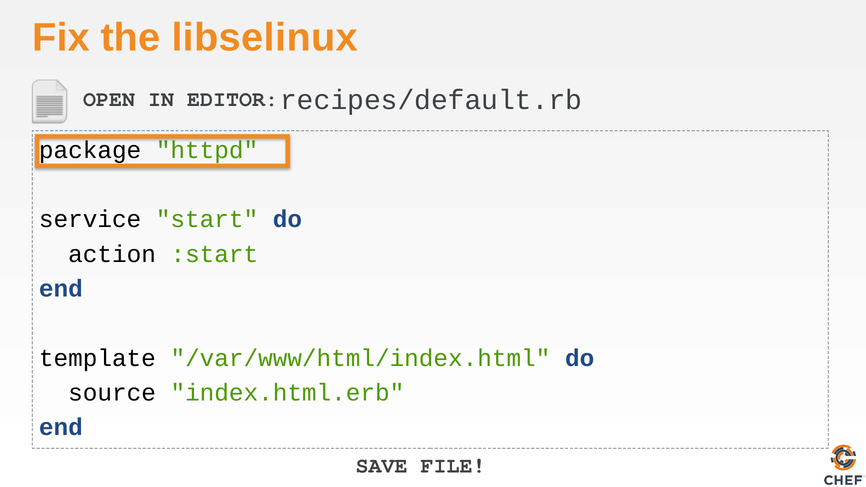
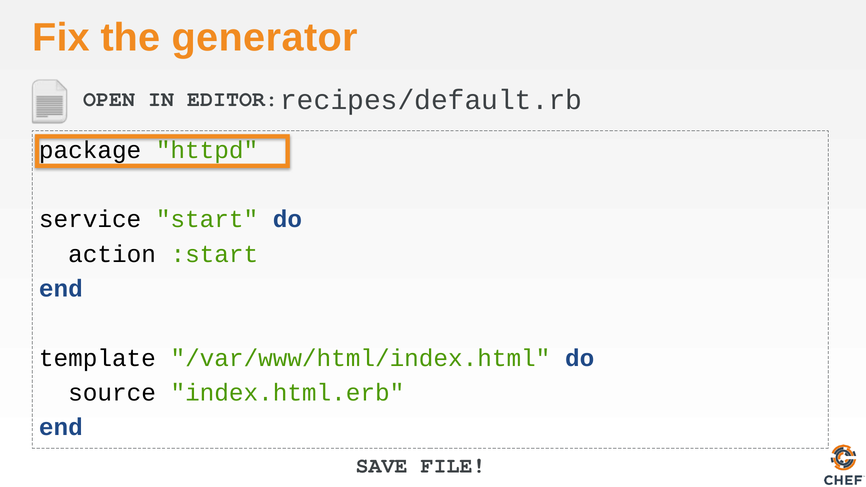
libselinux: libselinux -> generator (265, 37)
